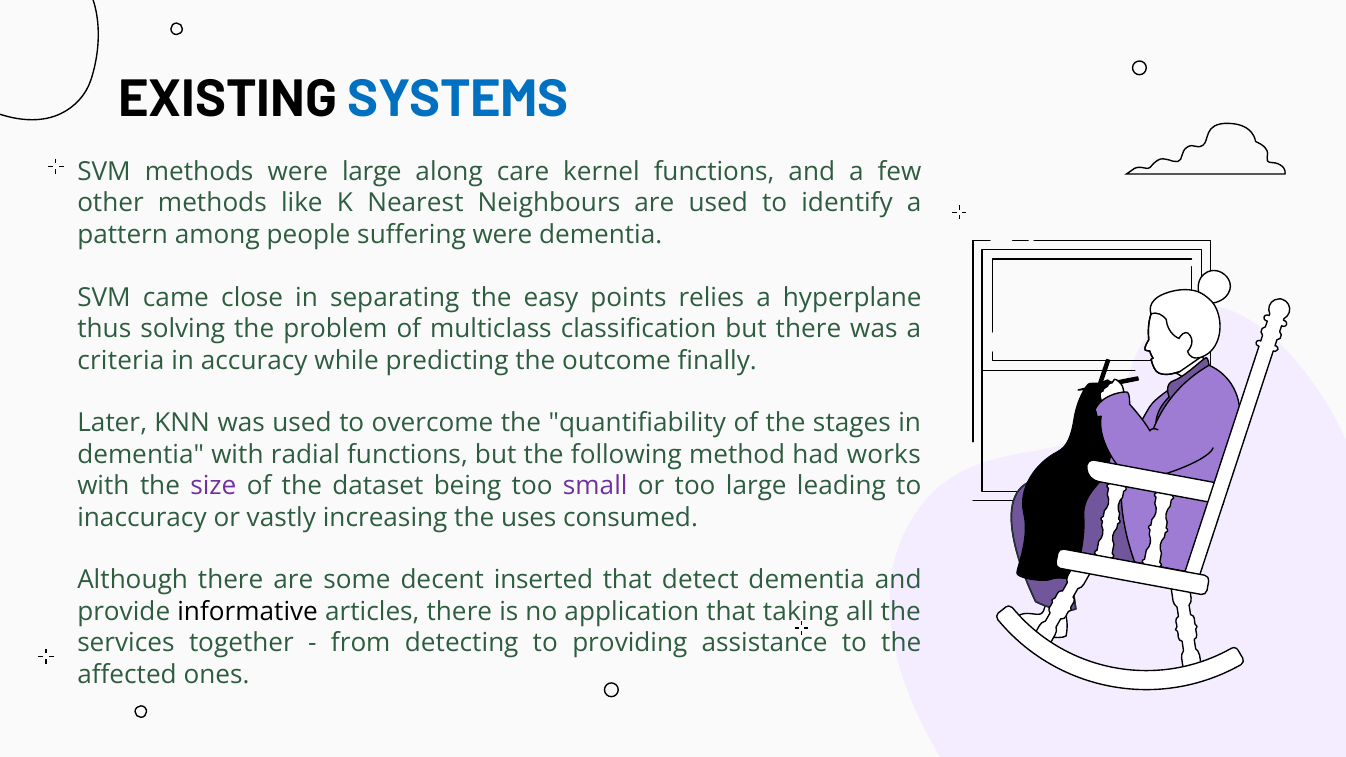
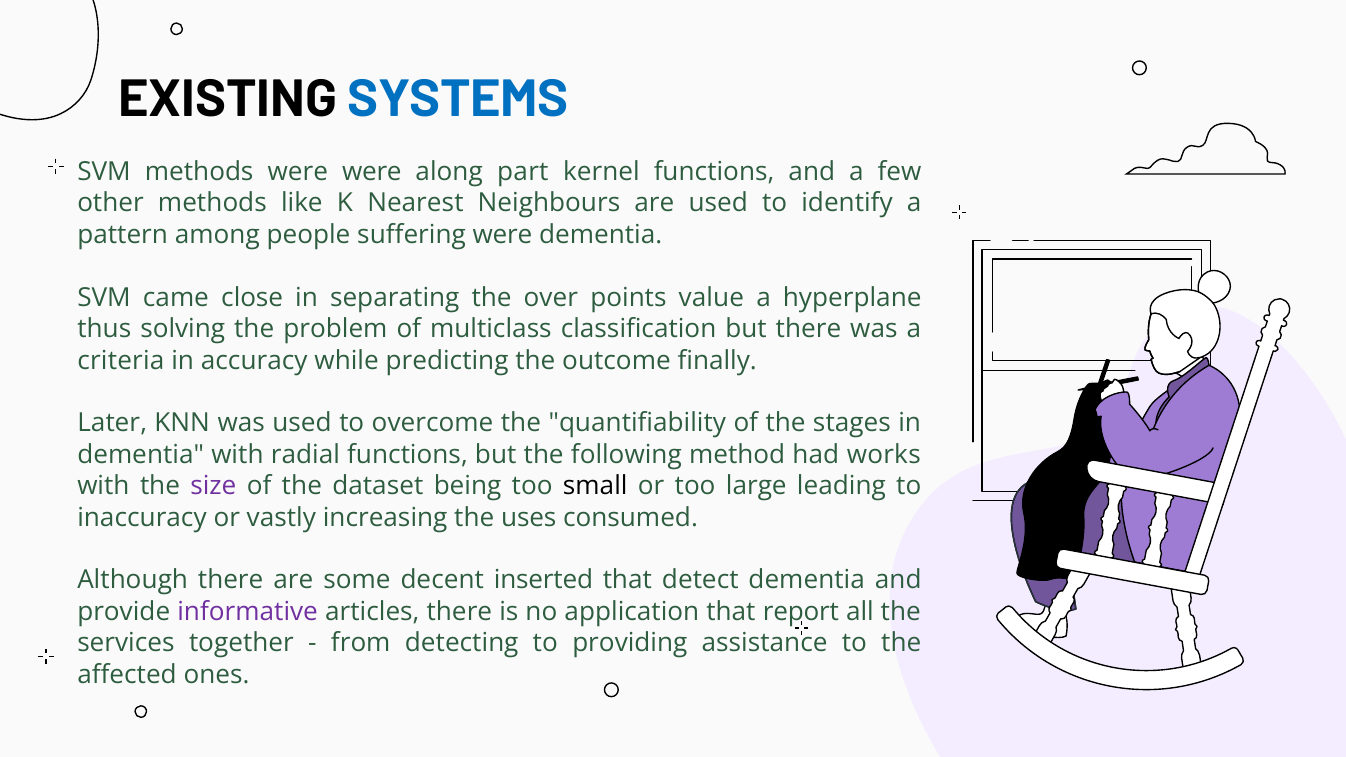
were large: large -> were (372, 172)
care: care -> part (523, 172)
easy: easy -> over (551, 298)
relies: relies -> value (711, 298)
small colour: purple -> black (595, 486)
informative colour: black -> purple (248, 612)
taking: taking -> report (801, 612)
